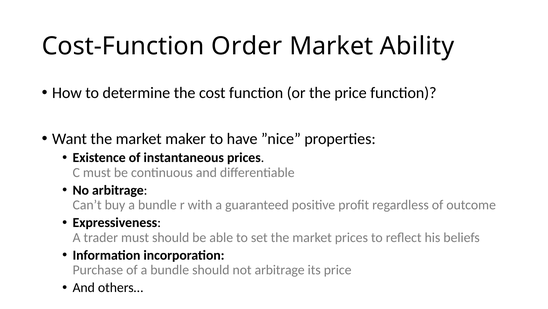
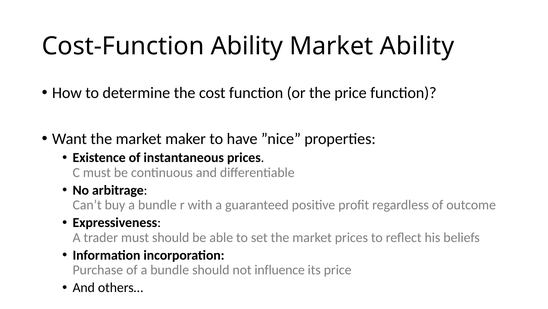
Cost-Function Order: Order -> Ability (247, 46)
not arbitrage: arbitrage -> influence (280, 269)
